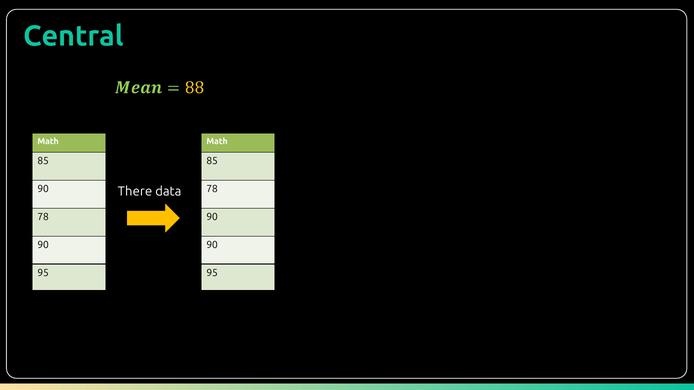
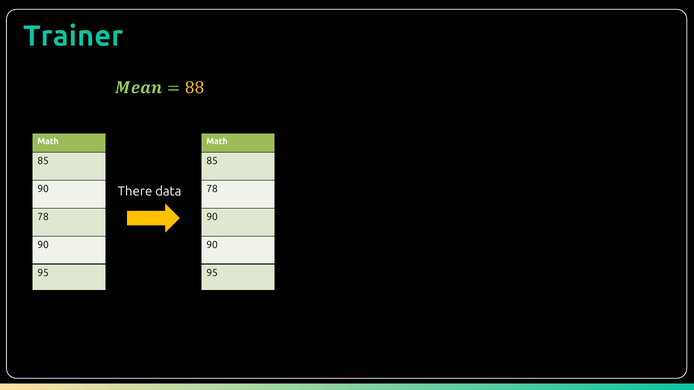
Central: Central -> Trainer (73, 36)
